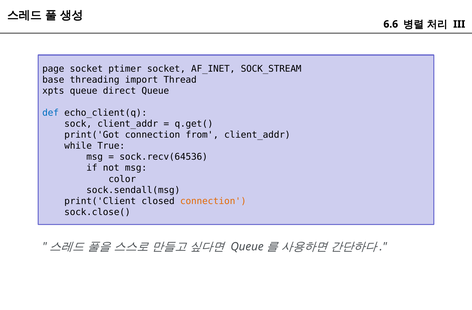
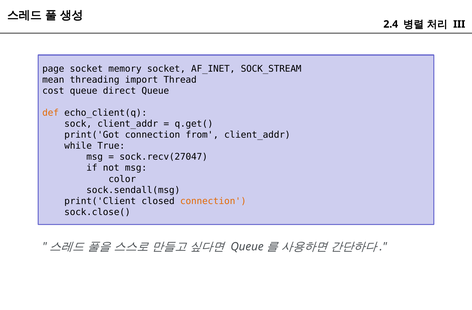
6.6: 6.6 -> 2.4 (391, 24)
ptimer: ptimer -> memory (125, 69)
base: base -> mean (53, 80)
xpts: xpts -> cost (53, 91)
def colour: blue -> orange (51, 113)
sock.recv(64536: sock.recv(64536 -> sock.recv(27047 (164, 157)
